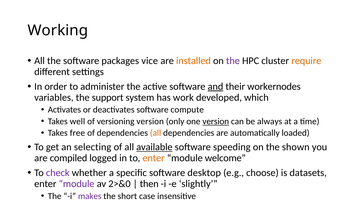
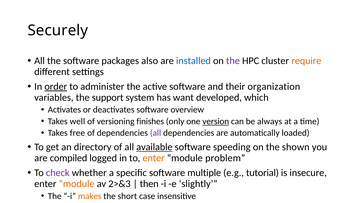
Working: Working -> Securely (58, 30)
vice: vice -> also (150, 61)
installed colour: orange -> blue (193, 61)
order underline: none -> present (56, 87)
and underline: present -> none (215, 87)
workernodes: workernodes -> organization (274, 87)
work: work -> want (183, 98)
compute: compute -> overview (187, 110)
versioning version: version -> finishes (150, 121)
all colour: orange -> purple (156, 133)
selecting: selecting -> directory (93, 147)
welcome: welcome -> problem (225, 158)
desktop: desktop -> multiple (204, 173)
choose: choose -> tutorial (262, 173)
datasets: datasets -> insecure (308, 173)
module colour: purple -> orange (77, 184)
2>&0: 2>&0 -> 2>&3 (119, 184)
makes colour: purple -> orange (90, 196)
